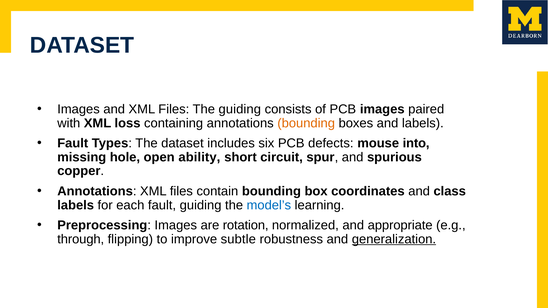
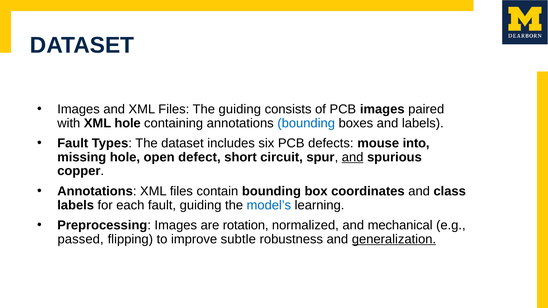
XML loss: loss -> hole (128, 123)
bounding colour: orange -> blue (306, 123)
ability: ability -> defect (199, 157)
and underline: none -> present (353, 157)
appropriate: appropriate -> mechanical (400, 225)
through: through -> passed (81, 239)
